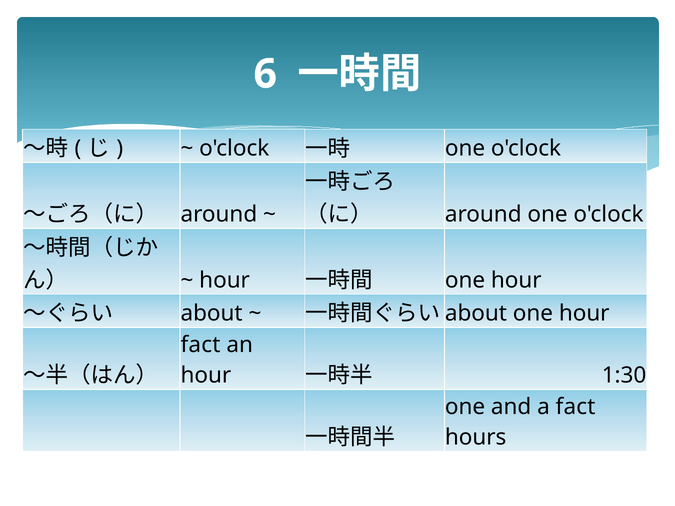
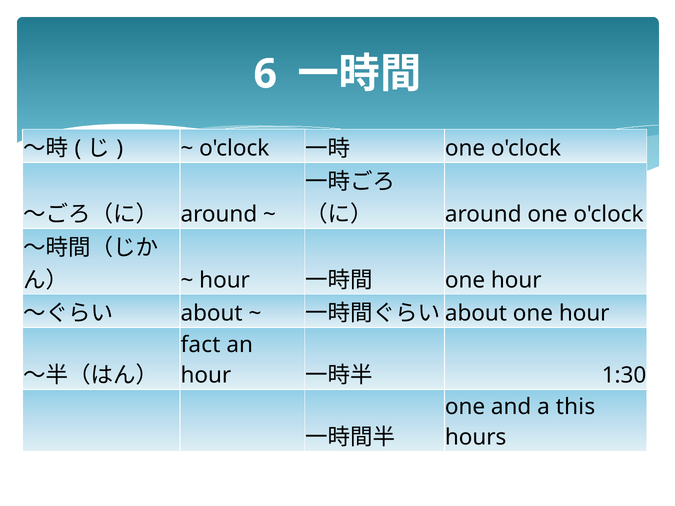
a fact: fact -> this (576, 407)
